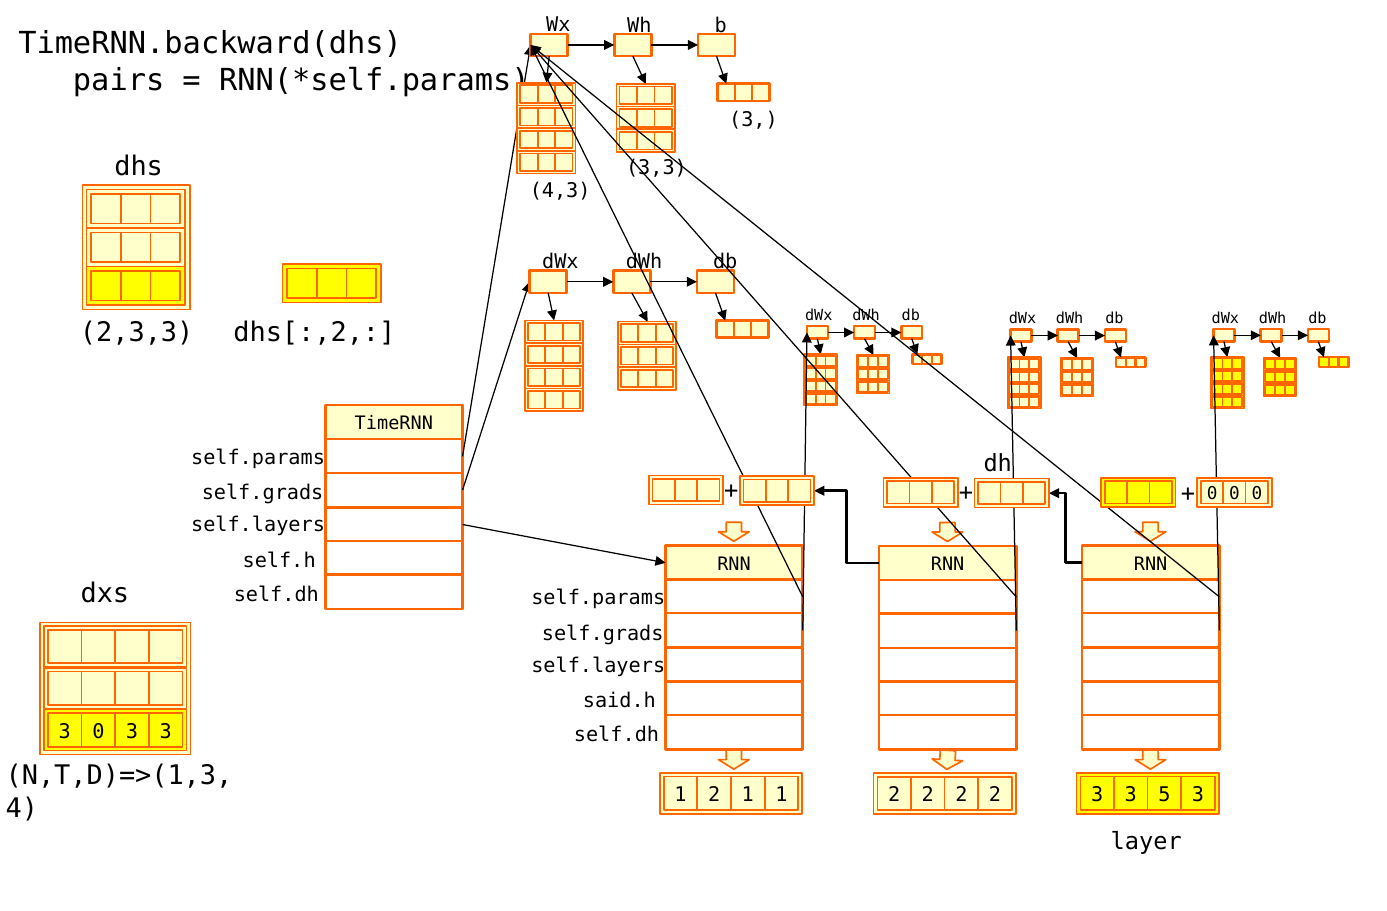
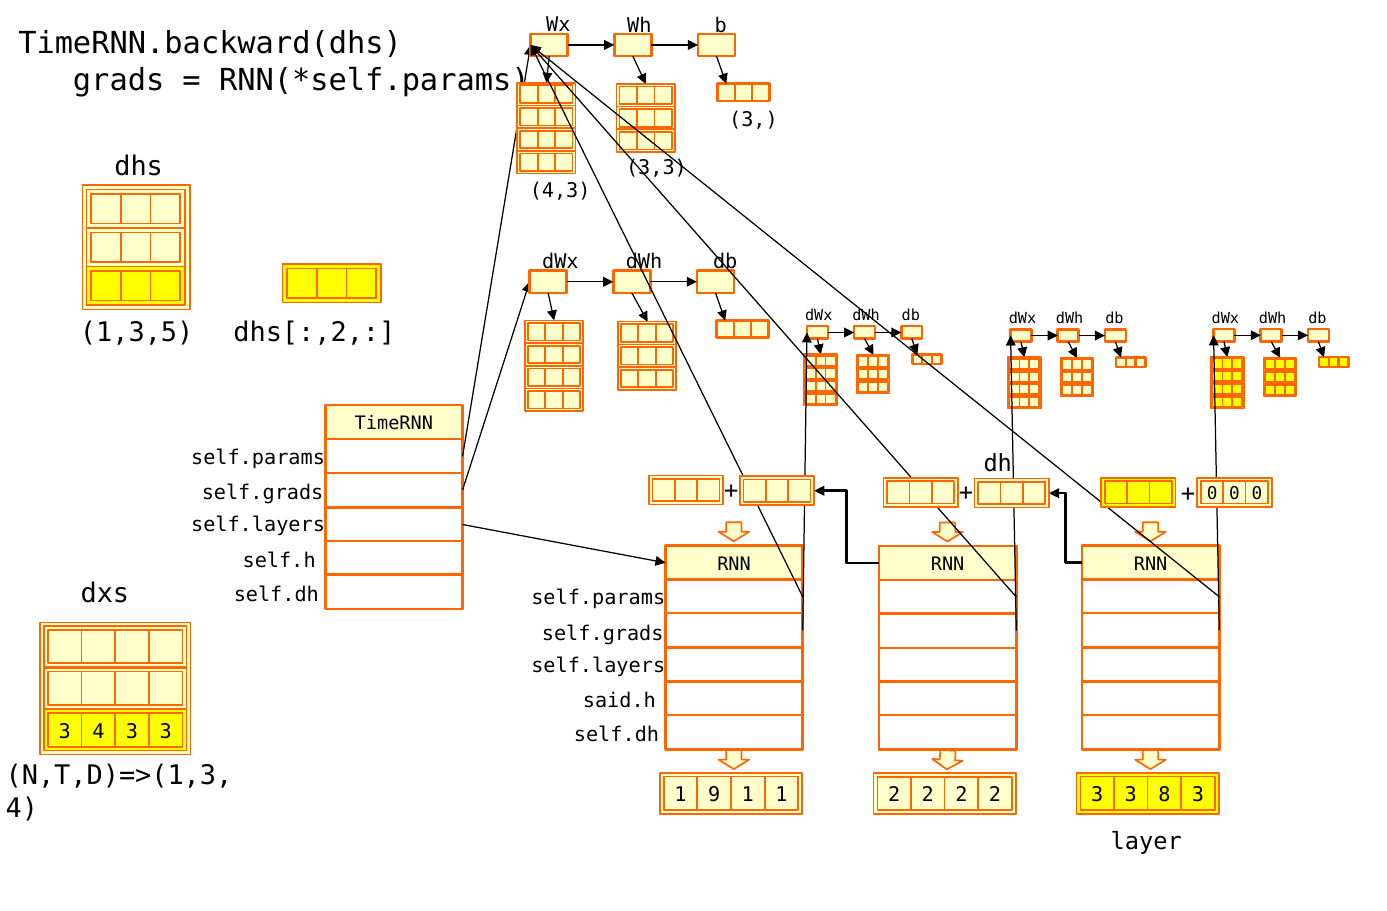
pairs: pairs -> grads (119, 80)
2,3,3: 2,3,3 -> 1,3,5 (137, 333)
0: 0 -> 4 (98, 731)
1 2: 2 -> 9 (714, 795)
5: 5 -> 8 (1164, 795)
